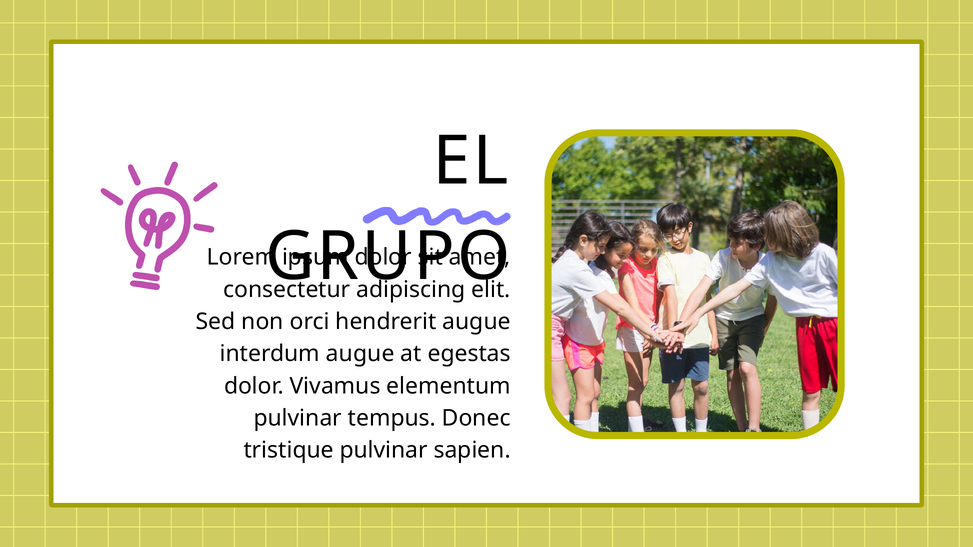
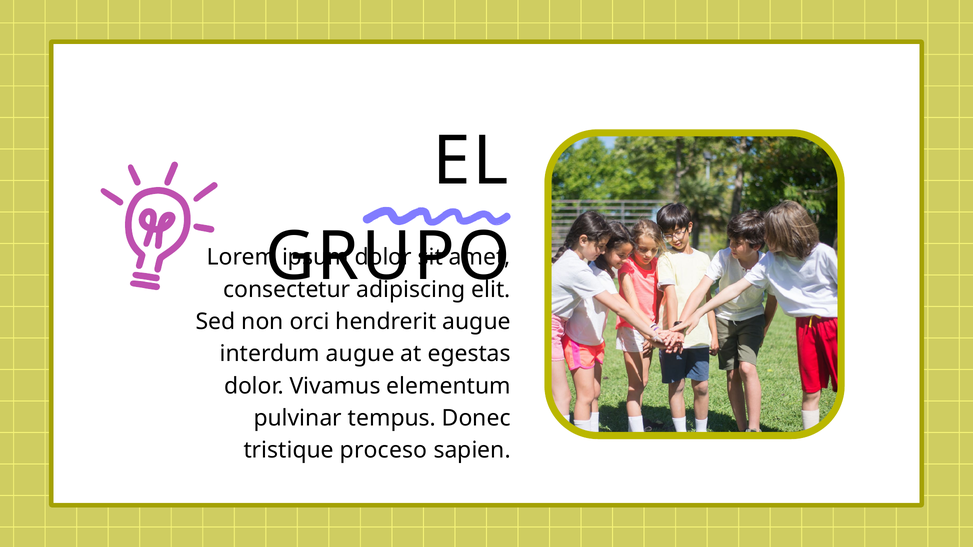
tristique pulvinar: pulvinar -> proceso (384, 451)
